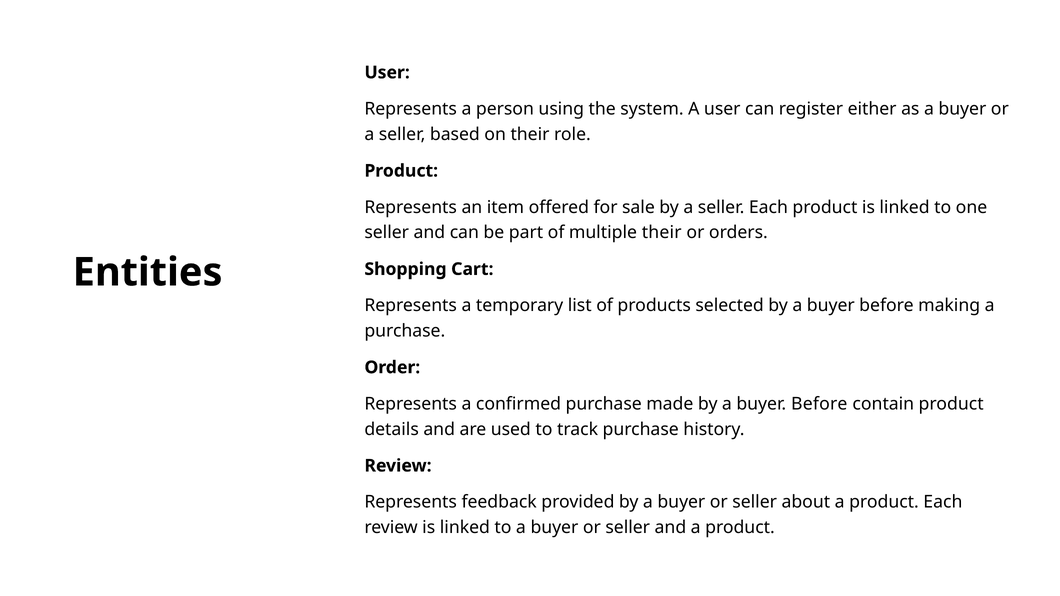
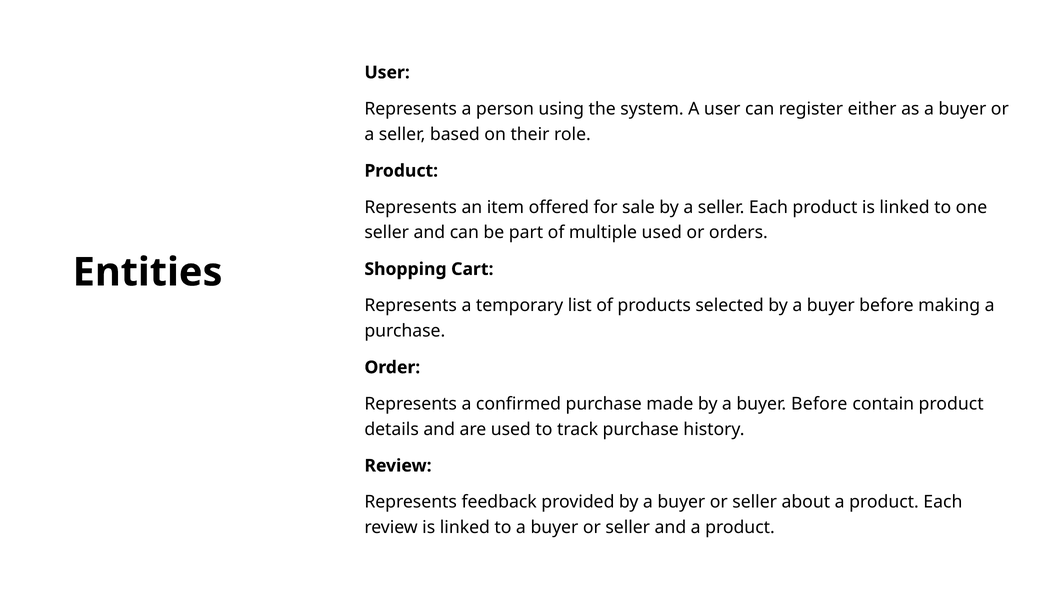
multiple their: their -> used (662, 233)
